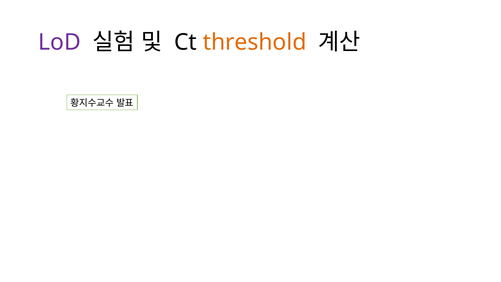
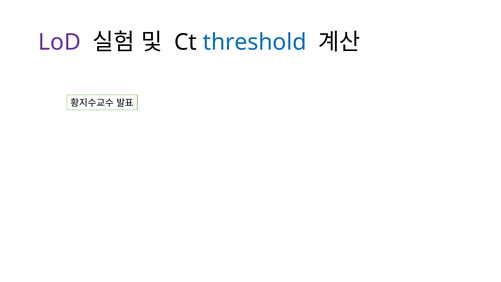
threshold colour: orange -> blue (255, 42)
